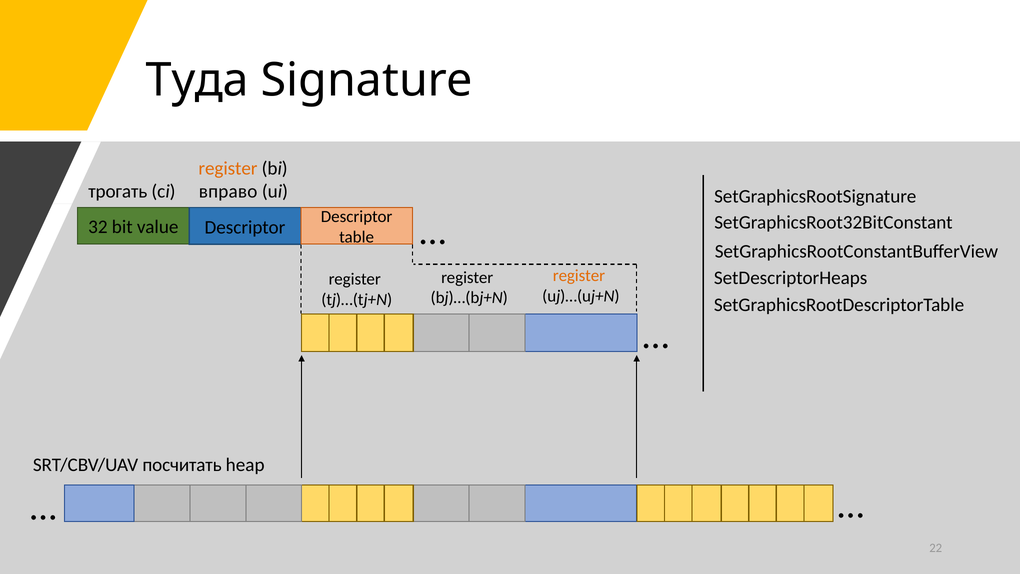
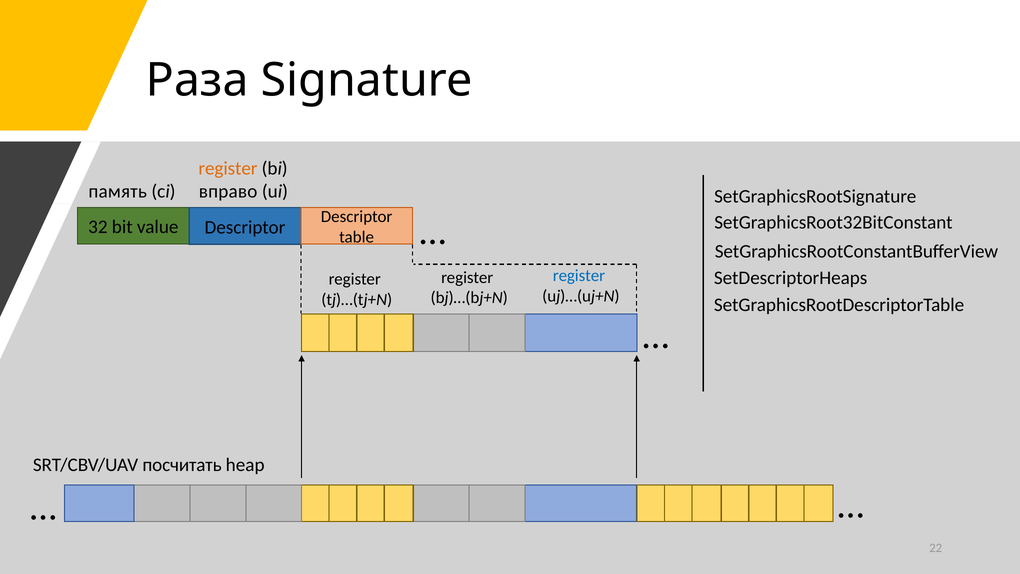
Туда: Туда -> Раза (197, 80)
трогать: трогать -> память (118, 191)
register colour: orange -> blue (579, 276)
